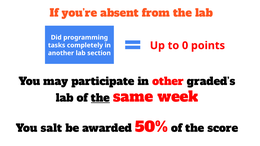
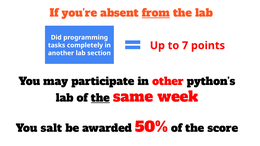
from underline: none -> present (156, 13)
0: 0 -> 7 (185, 46)
graded’s: graded’s -> python’s (211, 82)
